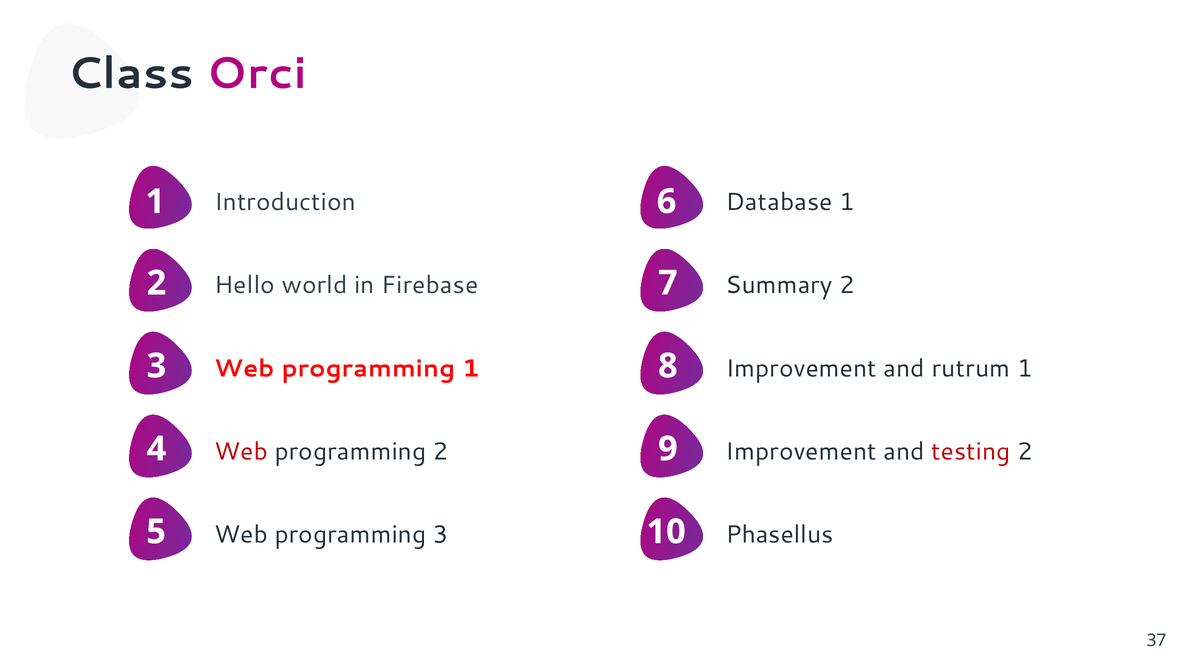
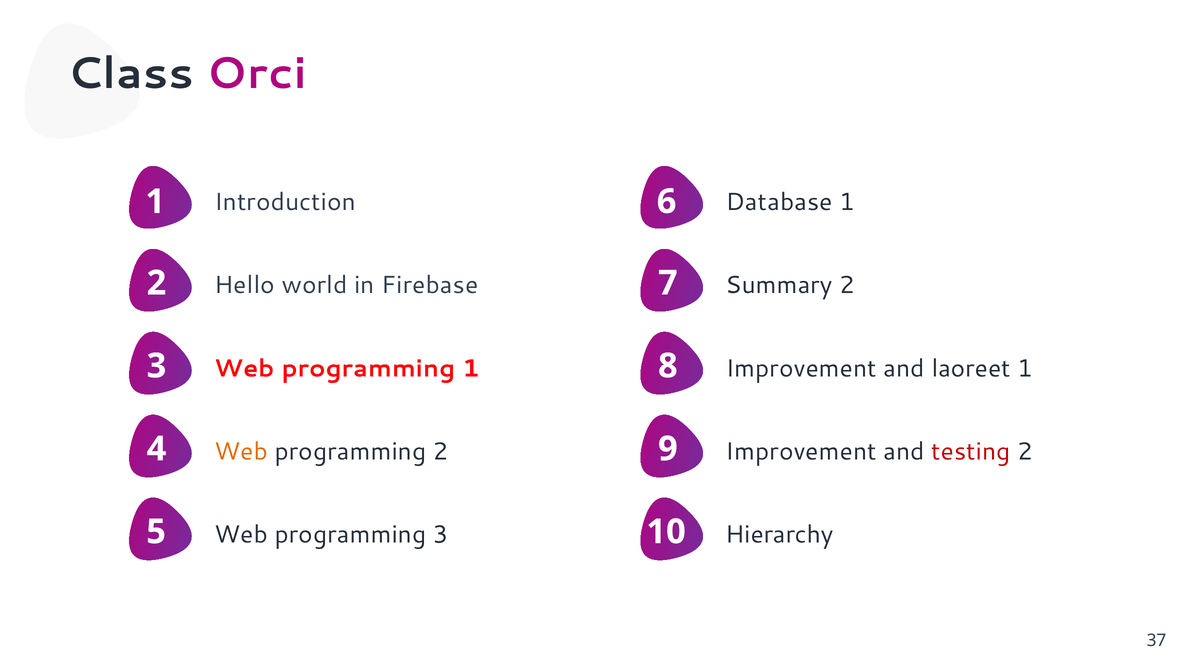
rutrum: rutrum -> laoreet (971, 368)
Web colour: red -> orange (241, 452)
Phasellus: Phasellus -> Hierarchy (780, 535)
